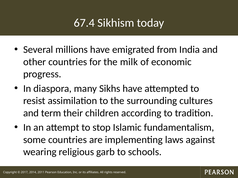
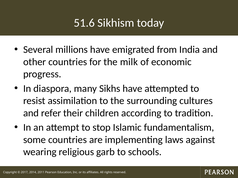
67.4: 67.4 -> 51.6 (84, 23)
term: term -> refer (51, 113)
